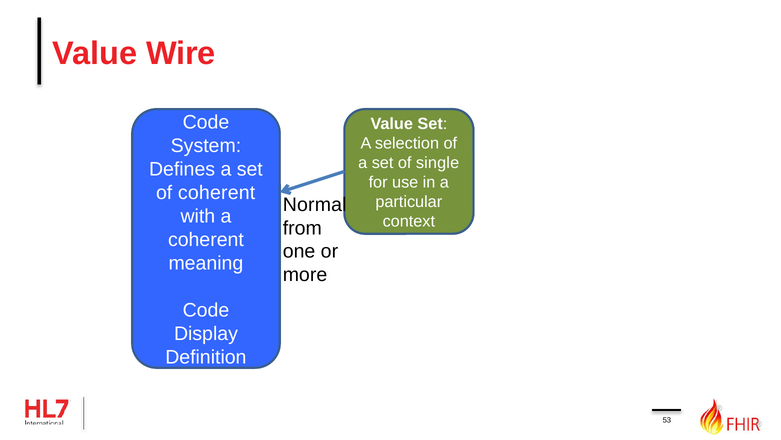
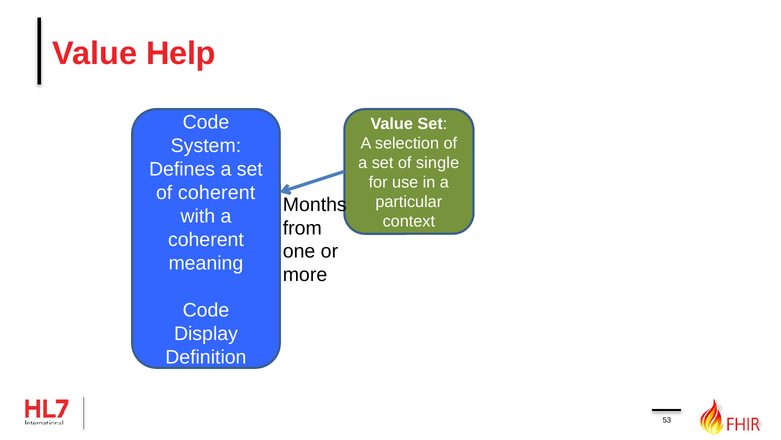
Wire: Wire -> Help (181, 53)
Normal: Normal -> Months (315, 204)
